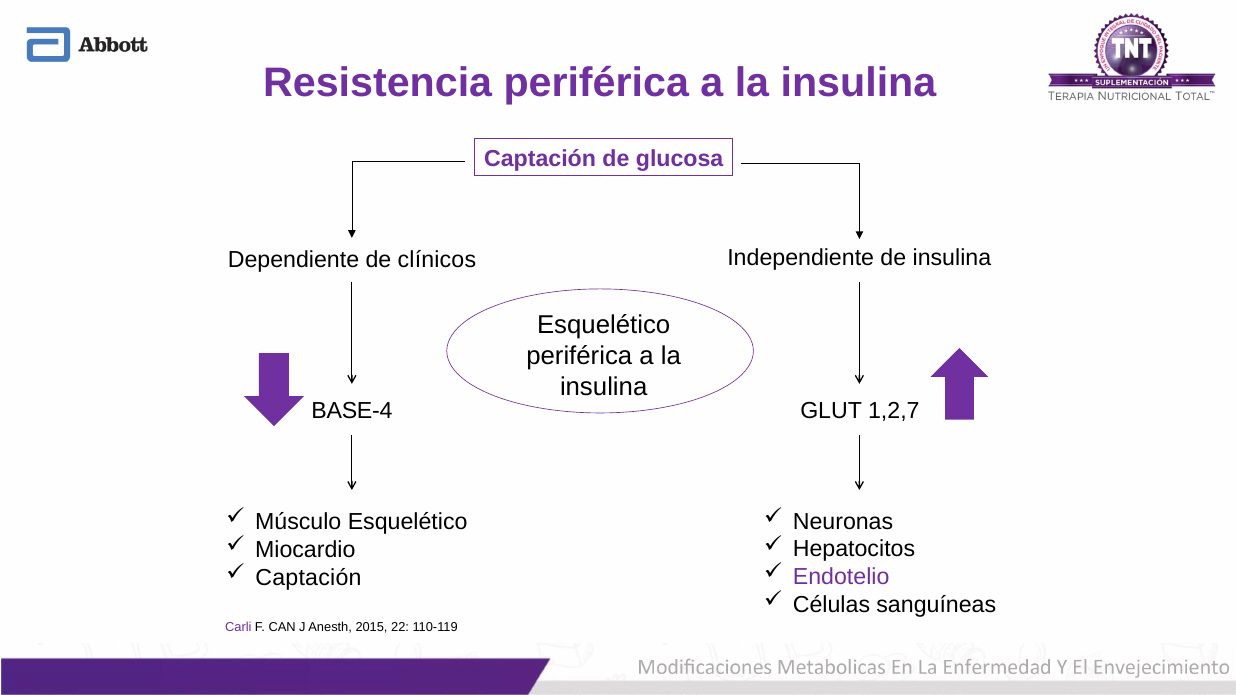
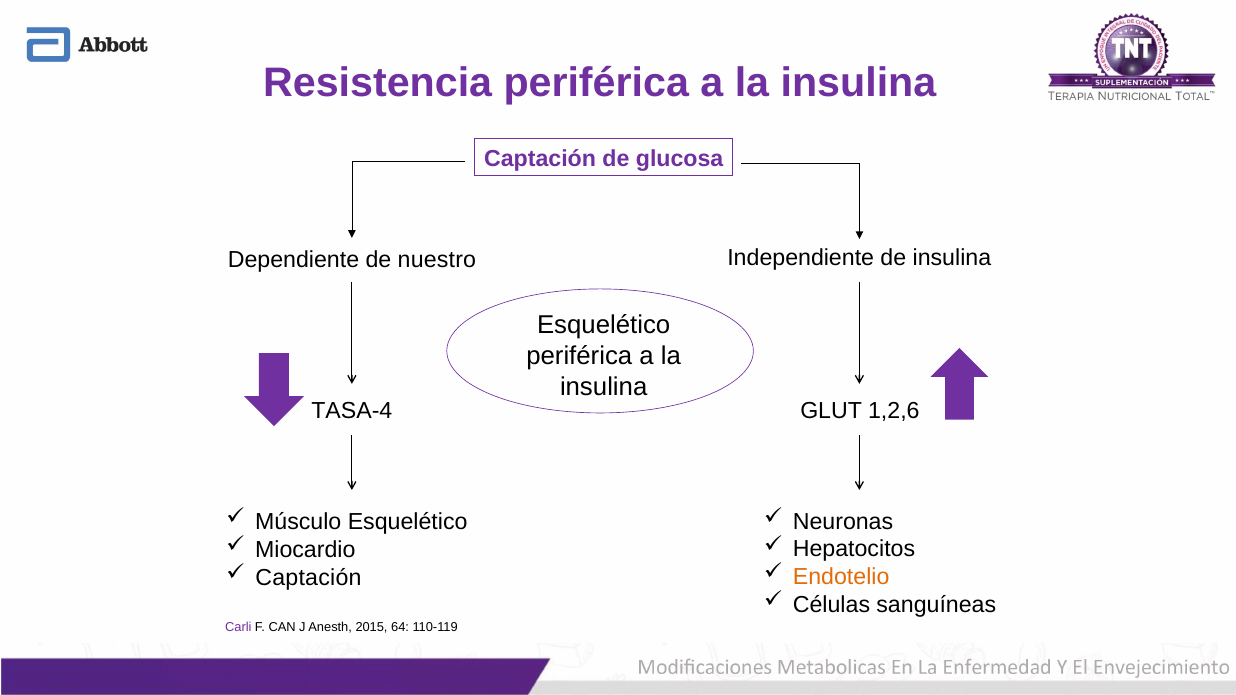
clínicos: clínicos -> nuestro (437, 260)
BASE-4: BASE-4 -> TASA-4 (352, 411)
1,2,7: 1,2,7 -> 1,2,6 (894, 411)
Endotelio colour: purple -> orange (841, 577)
22: 22 -> 64 (400, 628)
